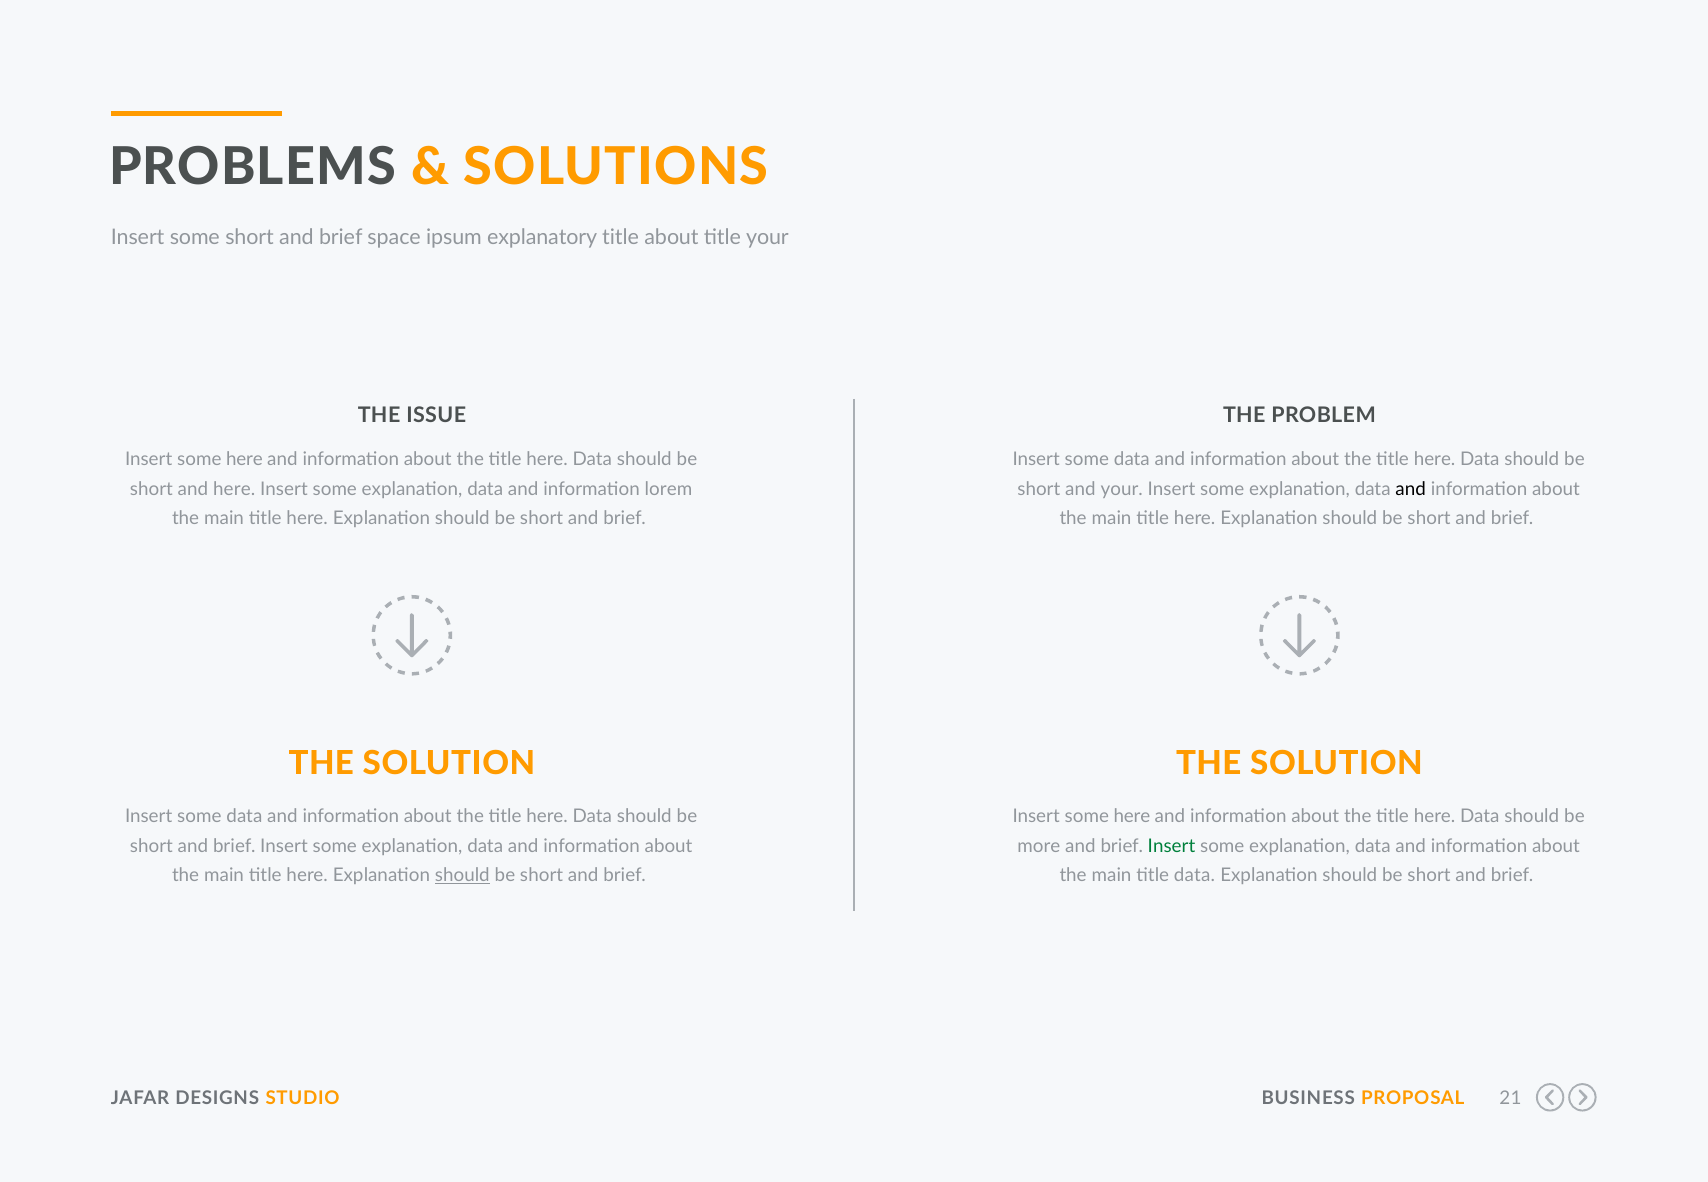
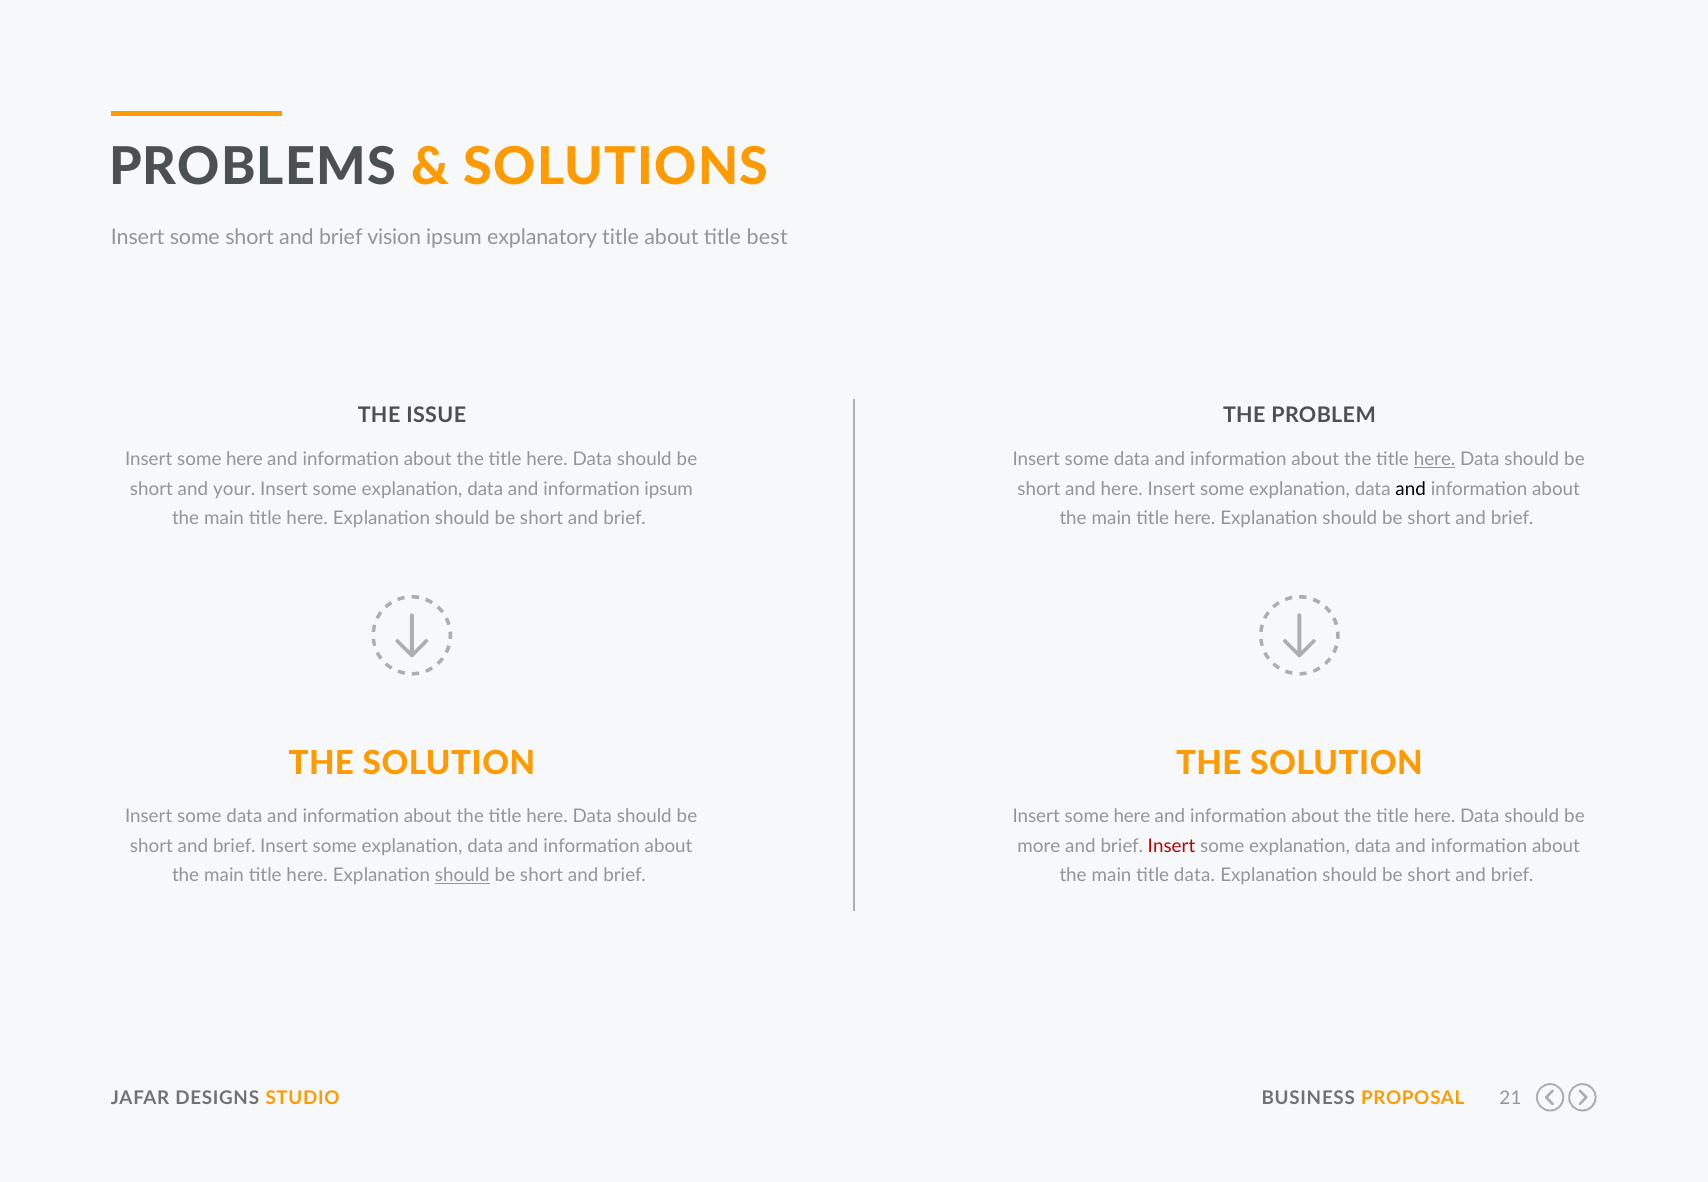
space: space -> vision (394, 238)
title your: your -> best (767, 238)
here underline: none -> present (1435, 460)
and here: here -> your (234, 489)
information lorem: lorem -> ipsum (669, 489)
and your: your -> here (1122, 489)
Insert colour: green -> red (1172, 846)
